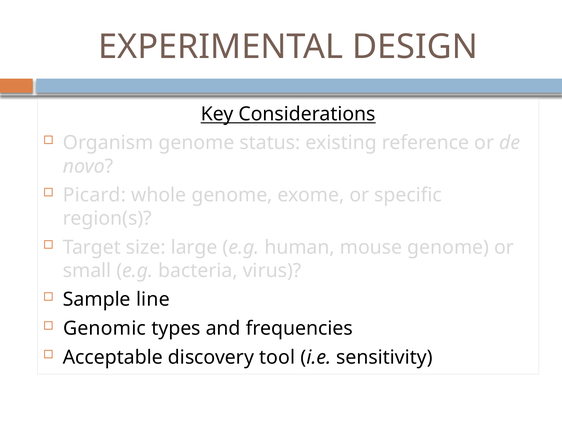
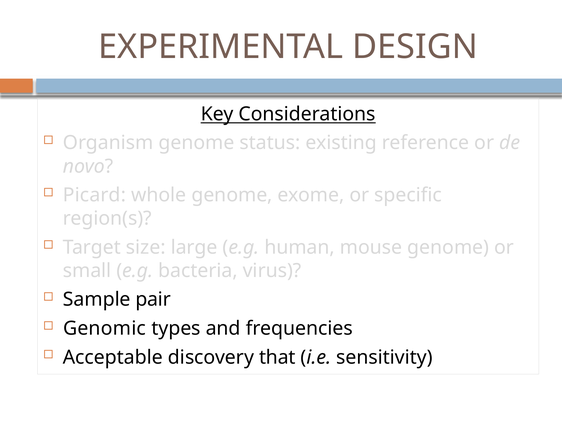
line: line -> pair (153, 300)
tool: tool -> that (277, 358)
